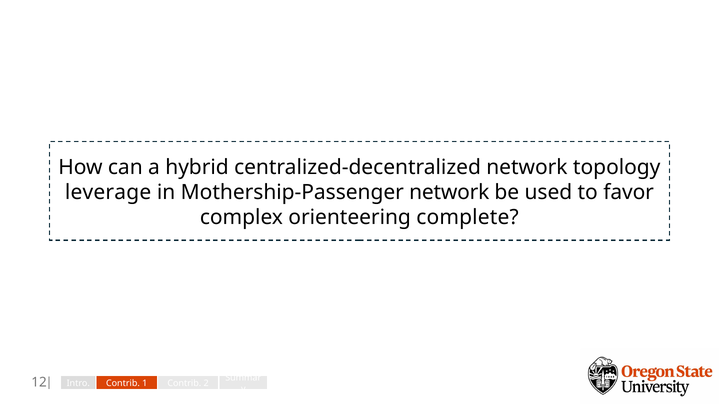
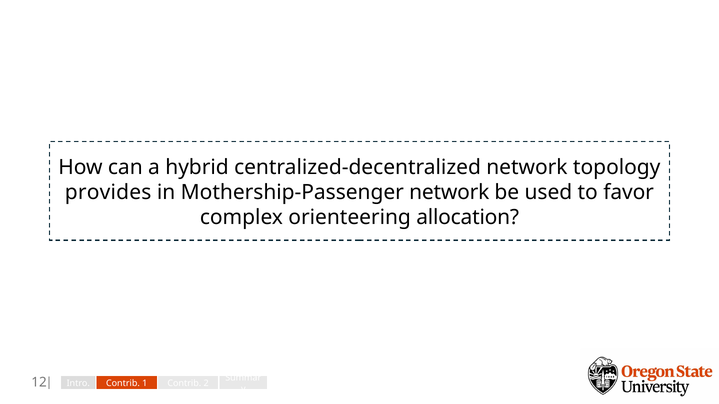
leverage: leverage -> provides (108, 193)
complete: complete -> allocation (468, 218)
